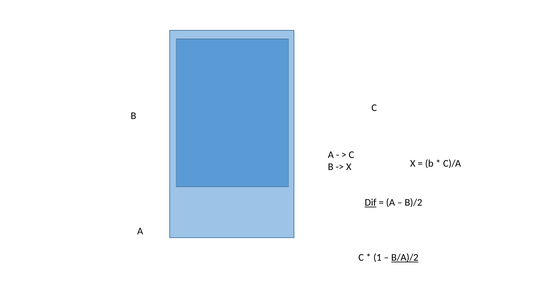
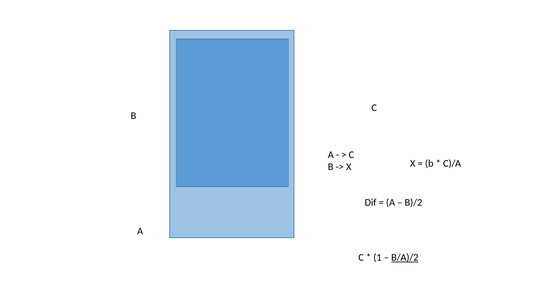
Dif underline: present -> none (371, 202)
